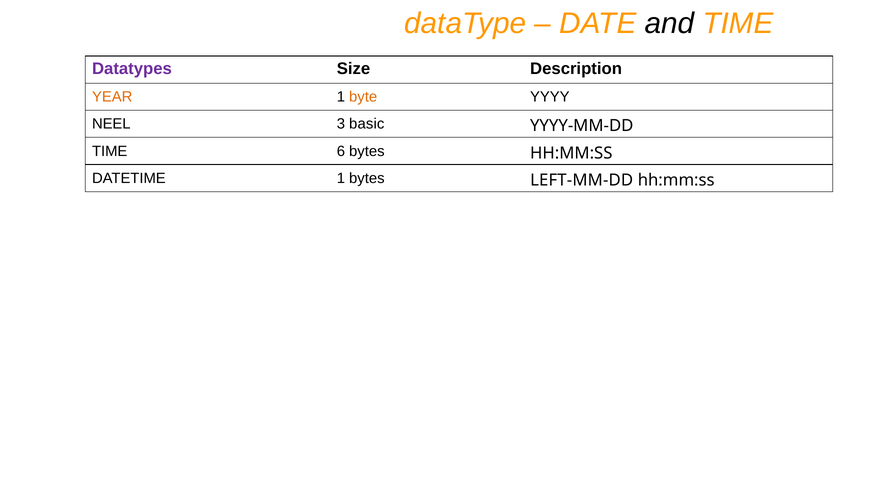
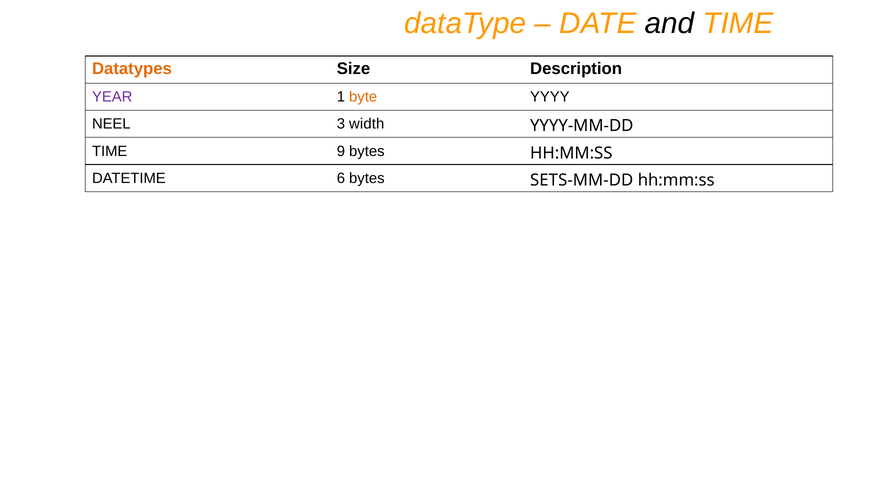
Datatypes colour: purple -> orange (132, 69)
YEAR colour: orange -> purple (112, 97)
basic: basic -> width (367, 124)
6: 6 -> 9 (341, 151)
DATETIME 1: 1 -> 6 (341, 178)
LEFT-MM-DD: LEFT-MM-DD -> SETS-MM-DD (582, 180)
